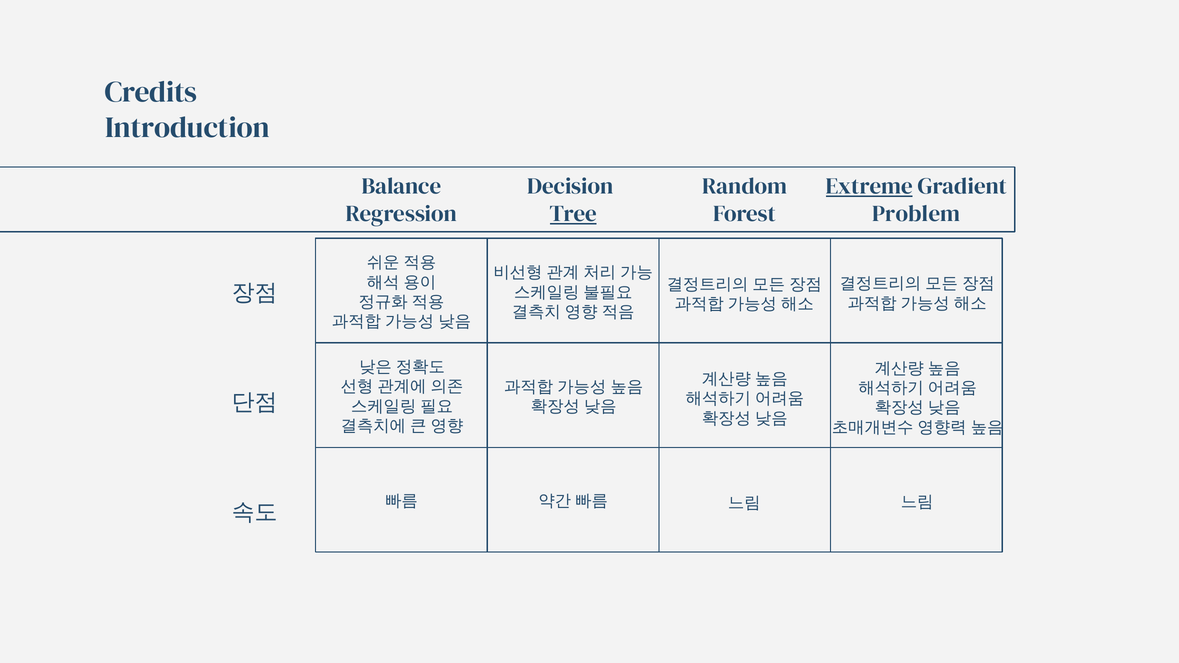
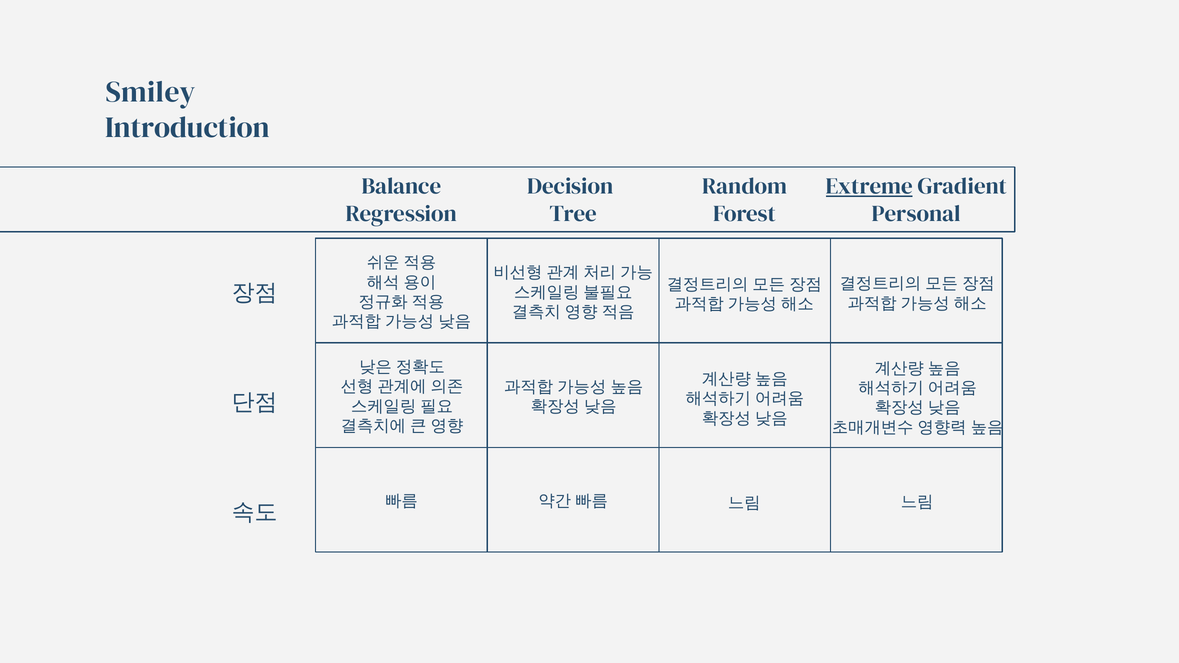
Credits: Credits -> Smiley (151, 92)
Tree underline: present -> none (573, 214)
Problem: Problem -> Personal (916, 214)
